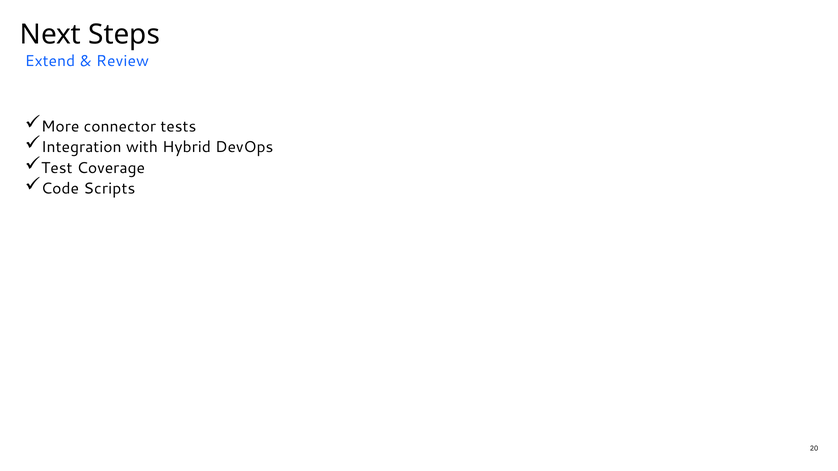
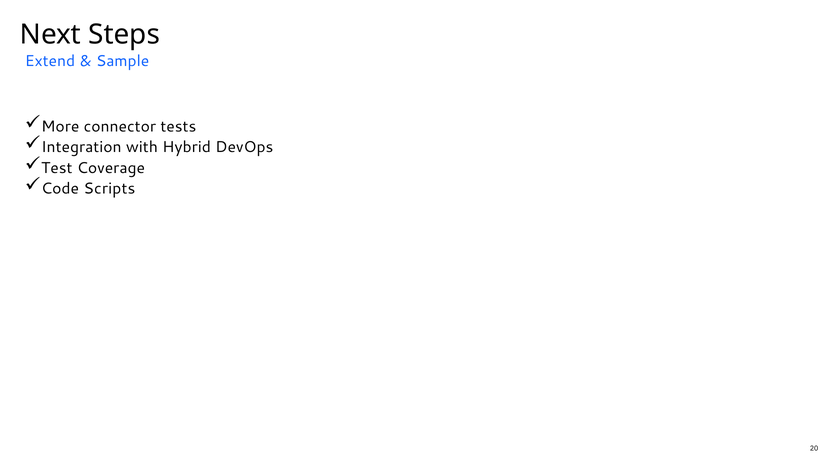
Review: Review -> Sample (123, 61)
